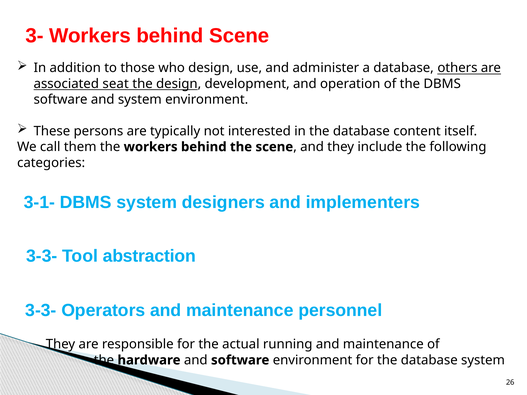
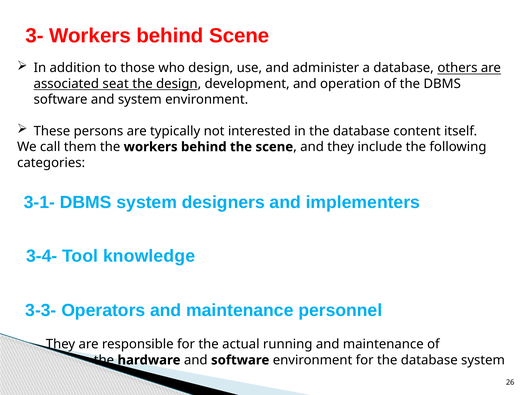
3-3-: 3-3- -> 3-4- (42, 256)
abstraction: abstraction -> knowledge (149, 256)
